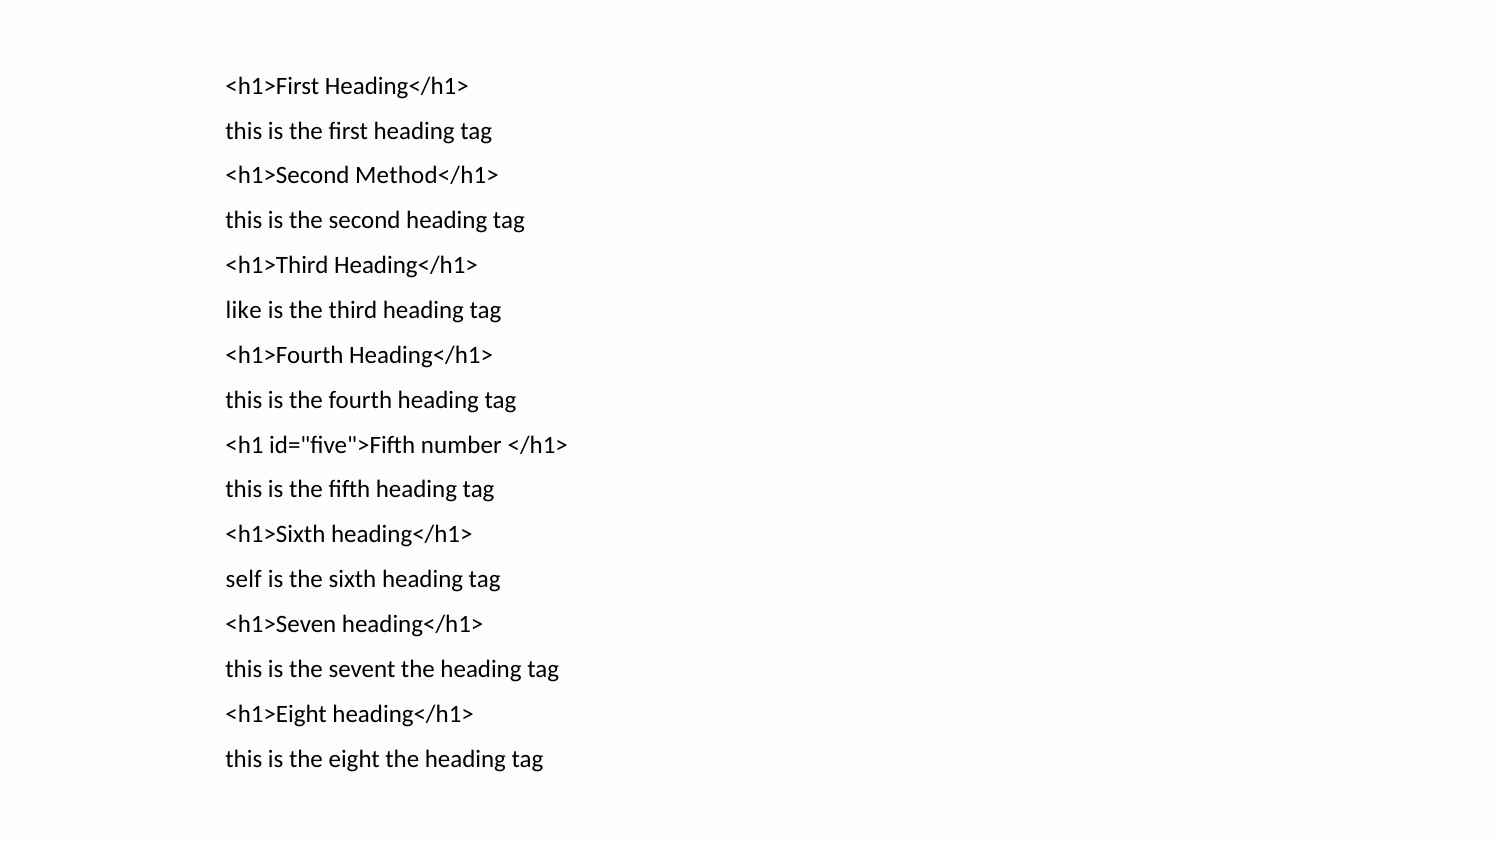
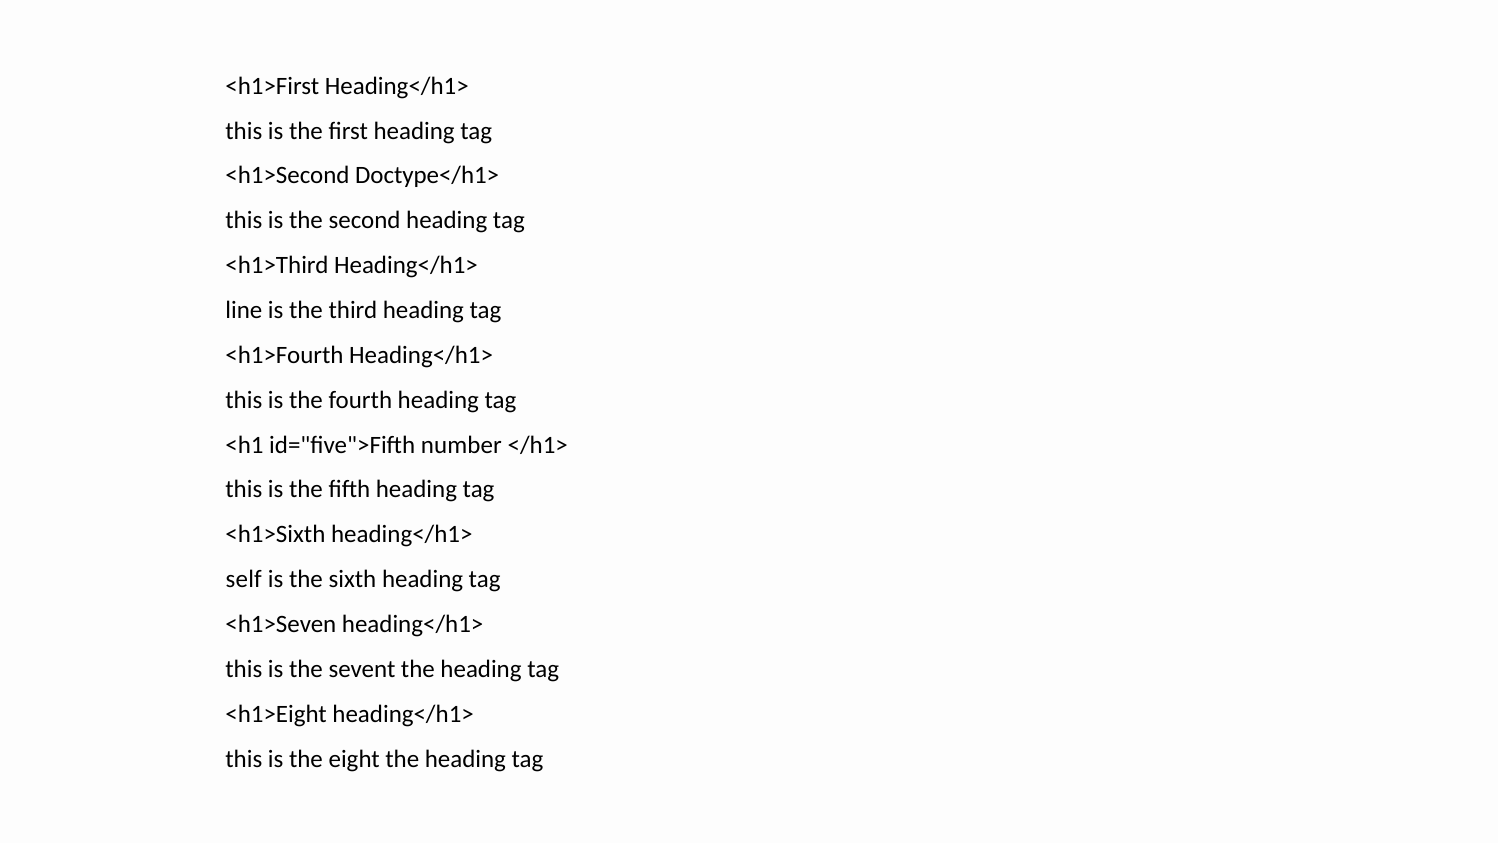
Method</h1>: Method</h1> -> Doctype</h1> (427, 176)
like: like -> line (244, 310)
